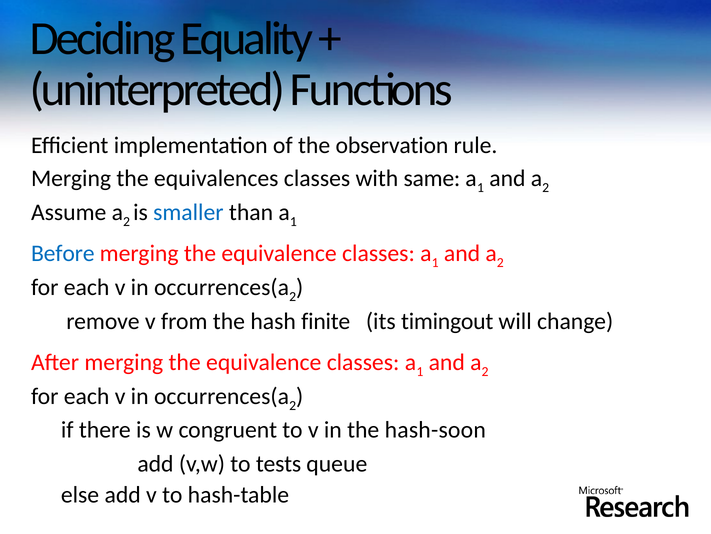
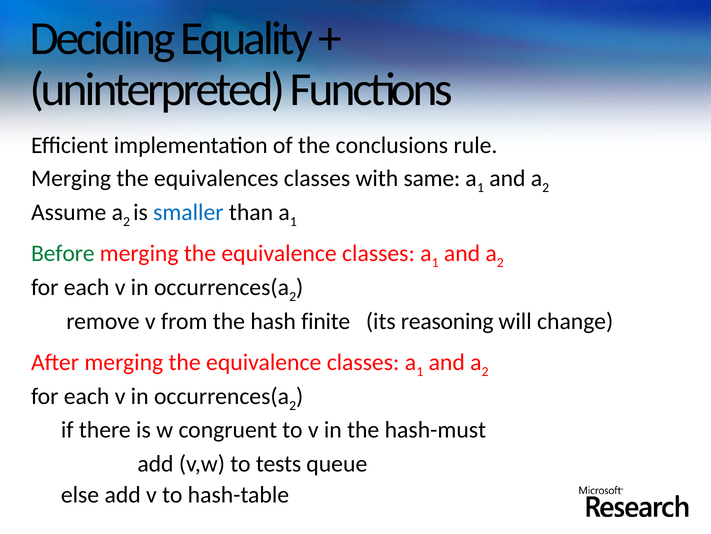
observation: observation -> conclusions (392, 145)
Before colour: blue -> green (63, 253)
timingout: timingout -> reasoning (447, 321)
hash-soon: hash-soon -> hash-must (435, 430)
